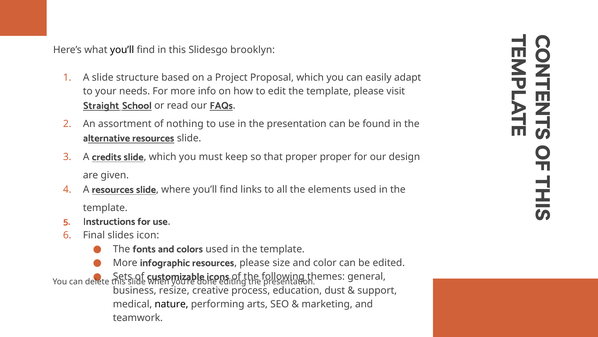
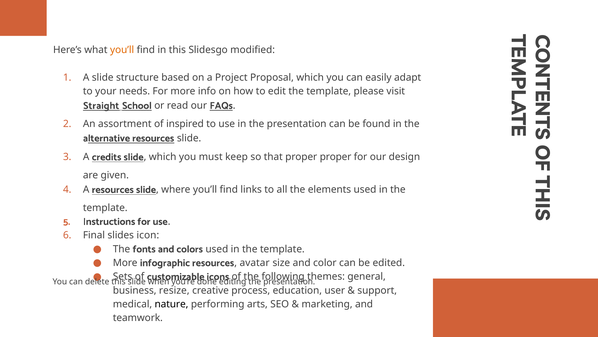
you’ll colour: black -> orange (122, 50)
brooklyn: brooklyn -> modified (253, 50)
nothing: nothing -> inspired (185, 124)
resources please: please -> avatar (255, 262)
dust: dust -> user (335, 290)
